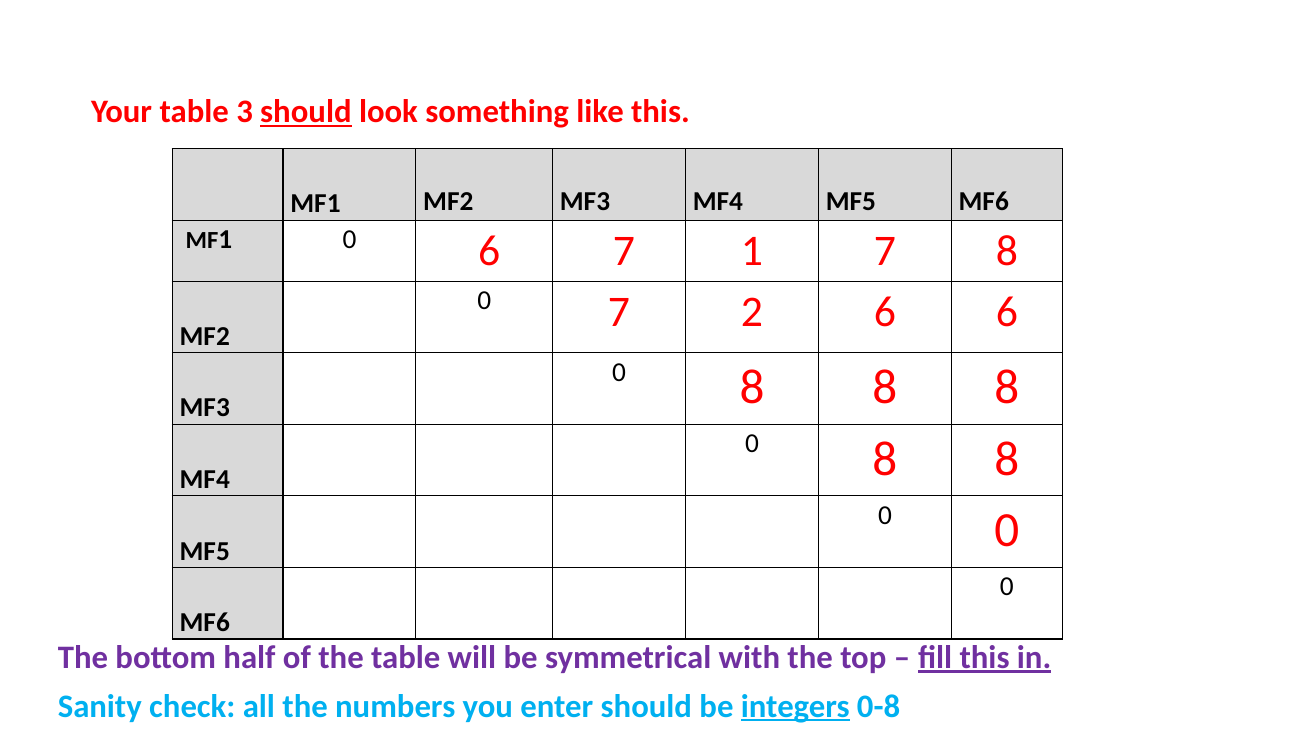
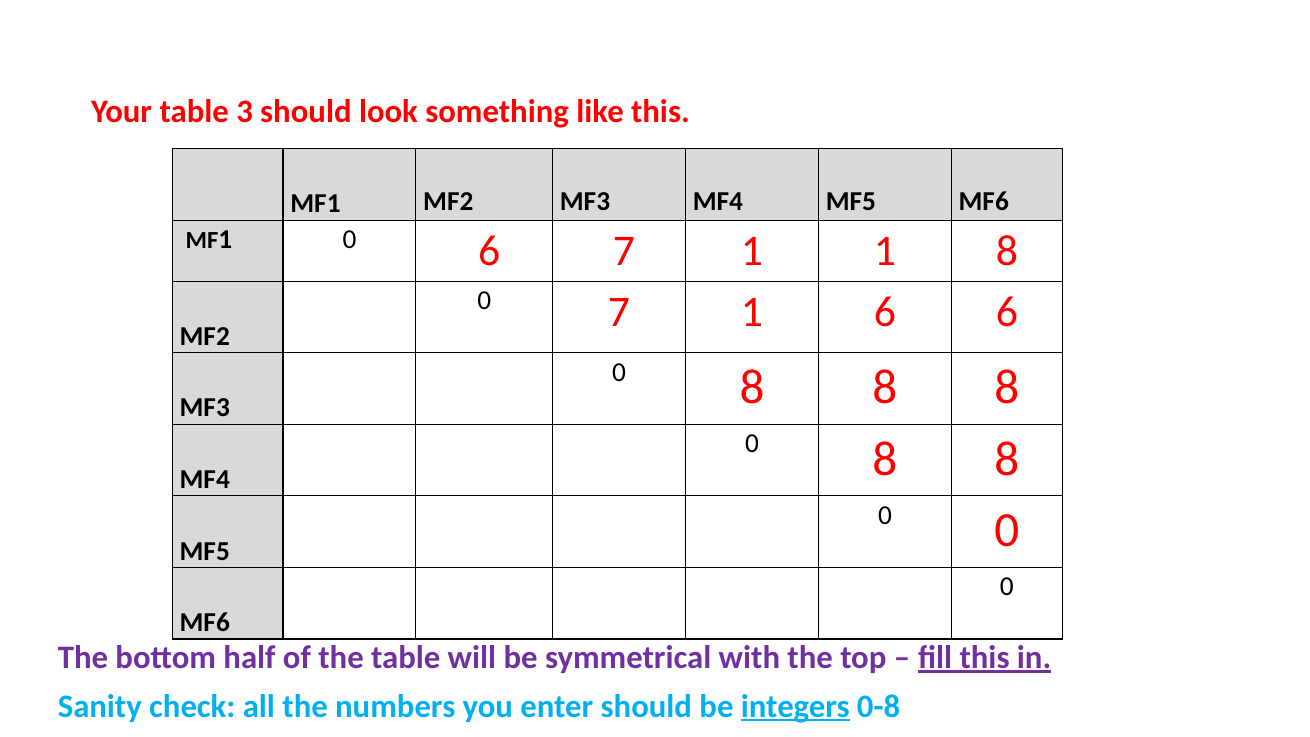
should underline: present -> none (306, 112)
1 7: 7 -> 1 (885, 251)
0 7 2: 2 -> 1 (752, 312)
